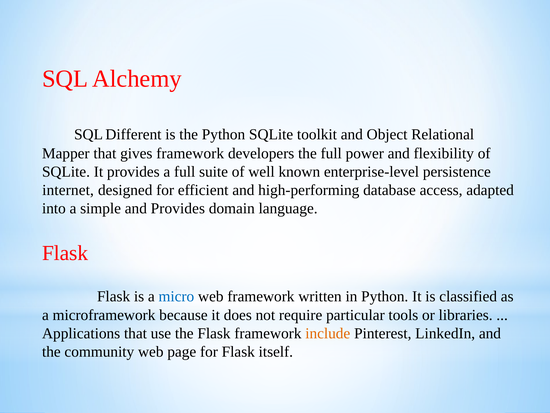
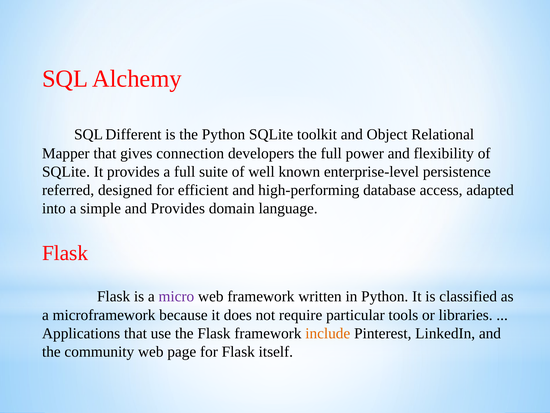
gives framework: framework -> connection (190, 153)
internet: internet -> referred (68, 190)
micro colour: blue -> purple (176, 296)
